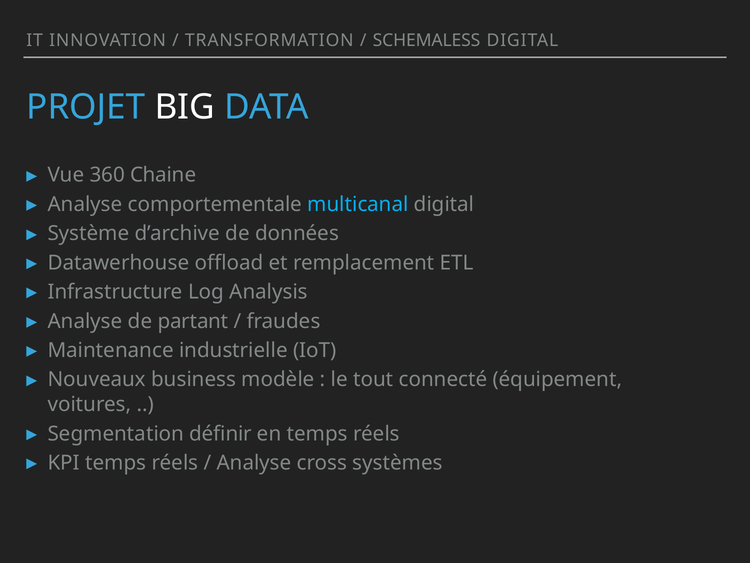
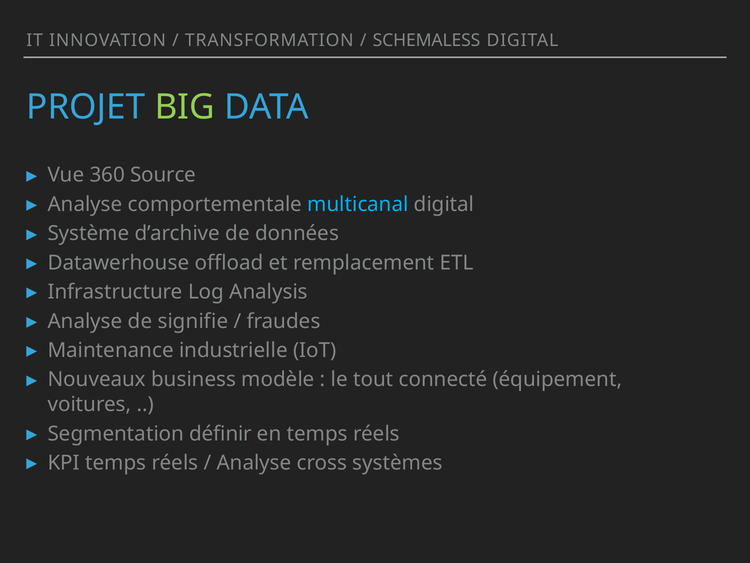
BIG colour: white -> light green (185, 107)
Chaine: Chaine -> Source (163, 175)
partant: partant -> signifie (193, 321)
